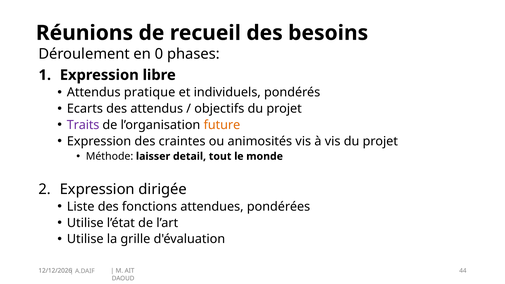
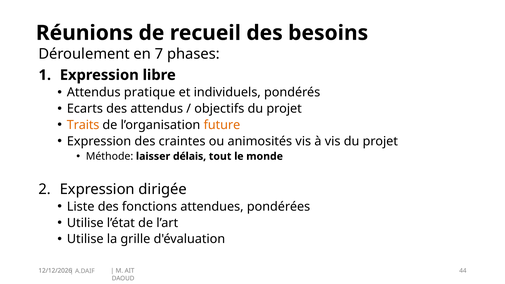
0: 0 -> 7 (159, 54)
Traits colour: purple -> orange (83, 125)
detail: detail -> délais (190, 156)
